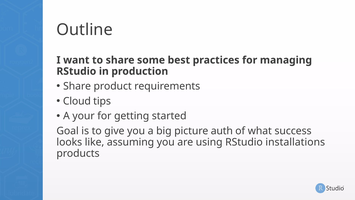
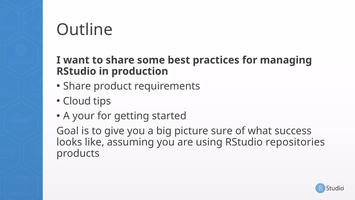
auth: auth -> sure (222, 131)
installations: installations -> repositories (295, 142)
